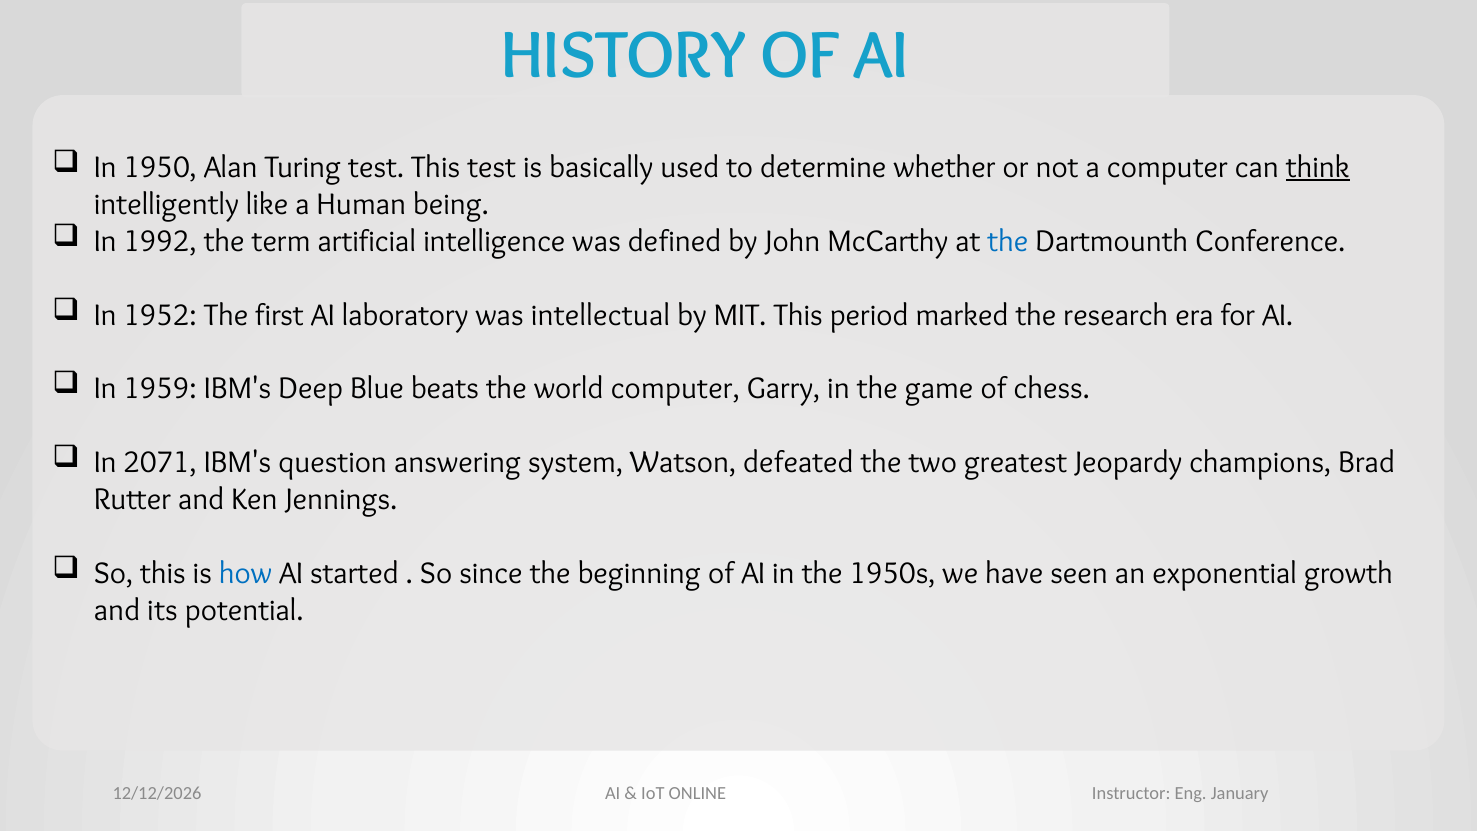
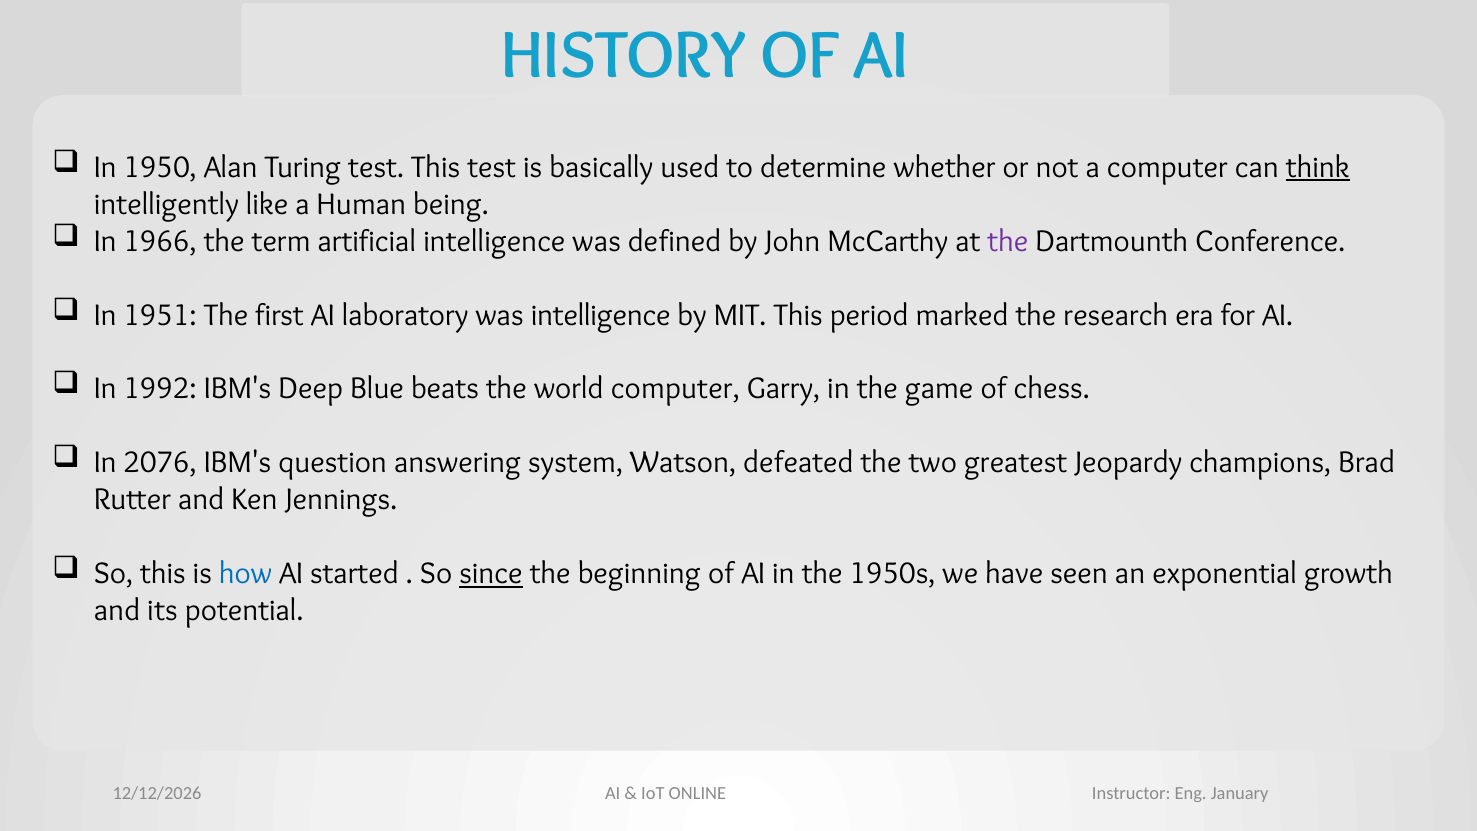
1992: 1992 -> 1966 (160, 241)
the colour: blue -> purple (1008, 241)
1952: 1952 -> 1951 (160, 315)
was intellectual: intellectual -> intelligence (601, 315)
1959: 1959 -> 1992 (160, 389)
2071: 2071 -> 2076 (160, 463)
since underline: none -> present (491, 573)
